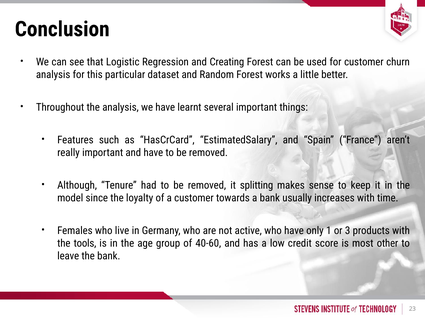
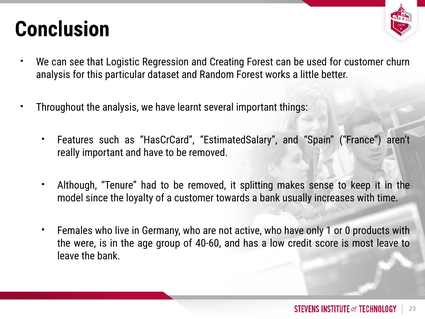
3: 3 -> 0 (348, 230)
tools: tools -> were (85, 243)
most other: other -> leave (387, 243)
